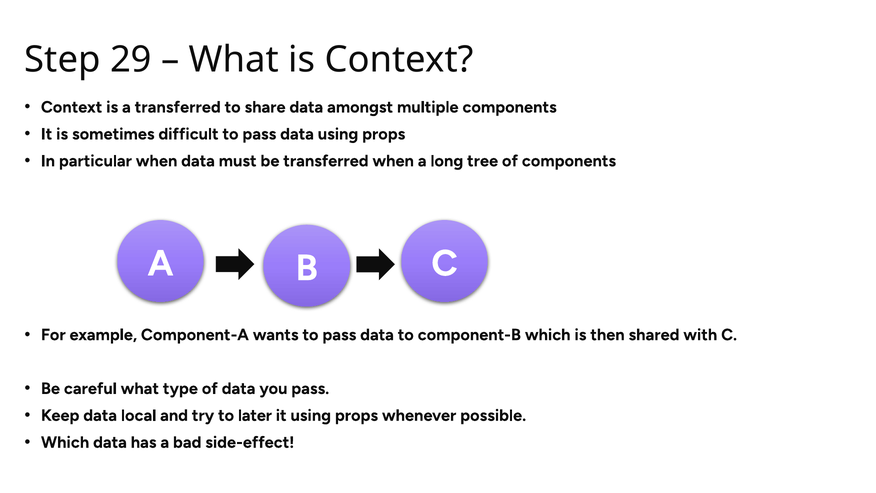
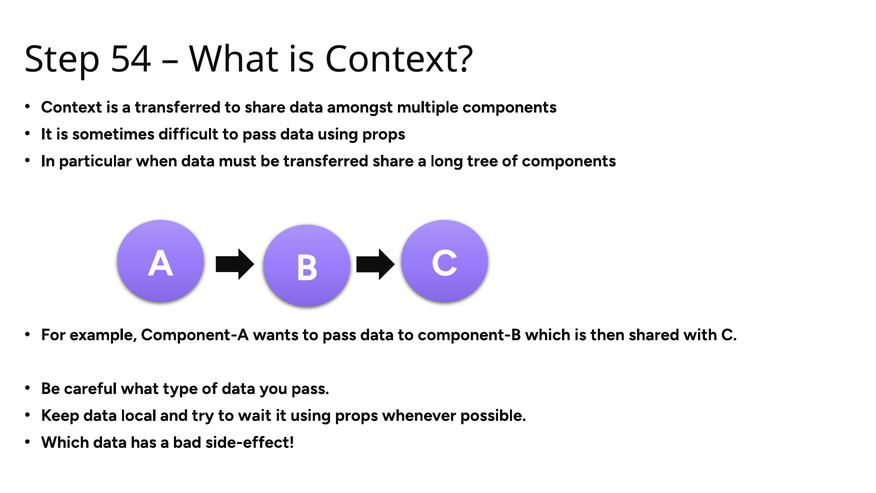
29: 29 -> 54 (131, 60)
transferred when: when -> share (393, 161)
later: later -> wait (255, 415)
